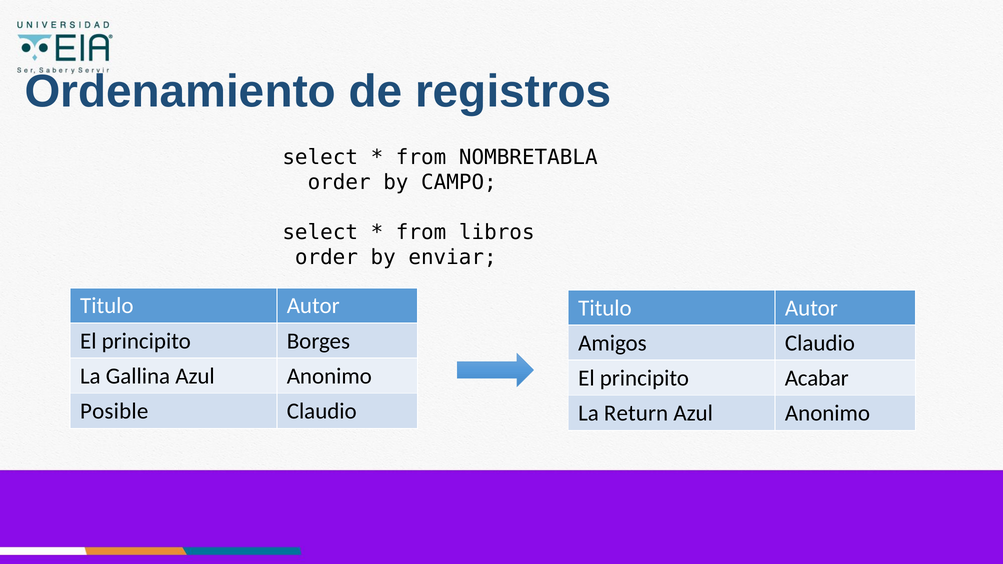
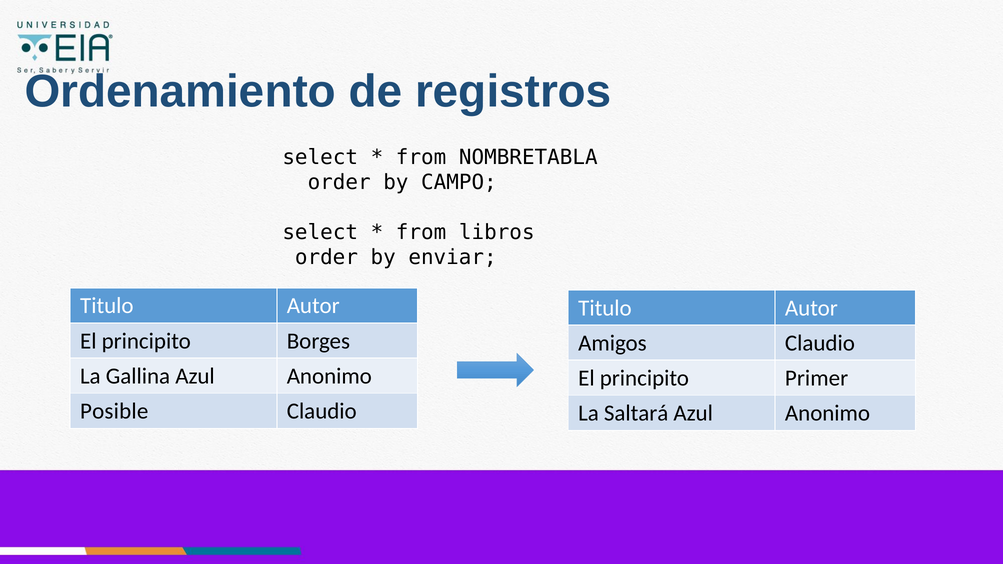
Acabar: Acabar -> Primer (817, 378)
Return: Return -> Saltará (636, 413)
